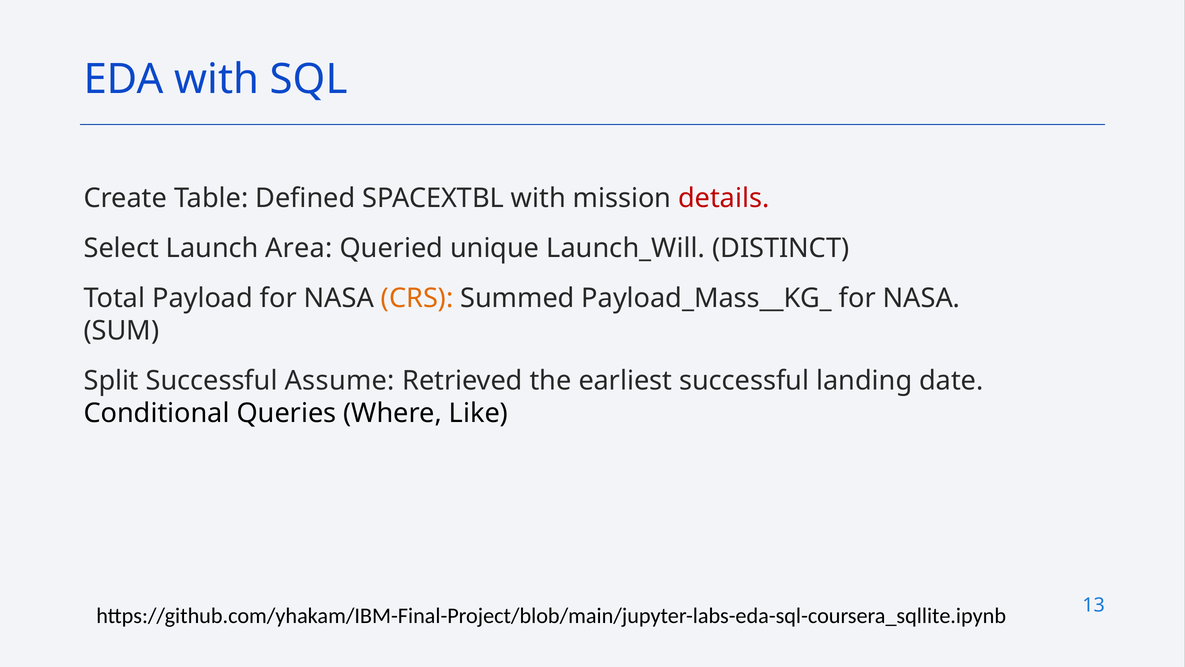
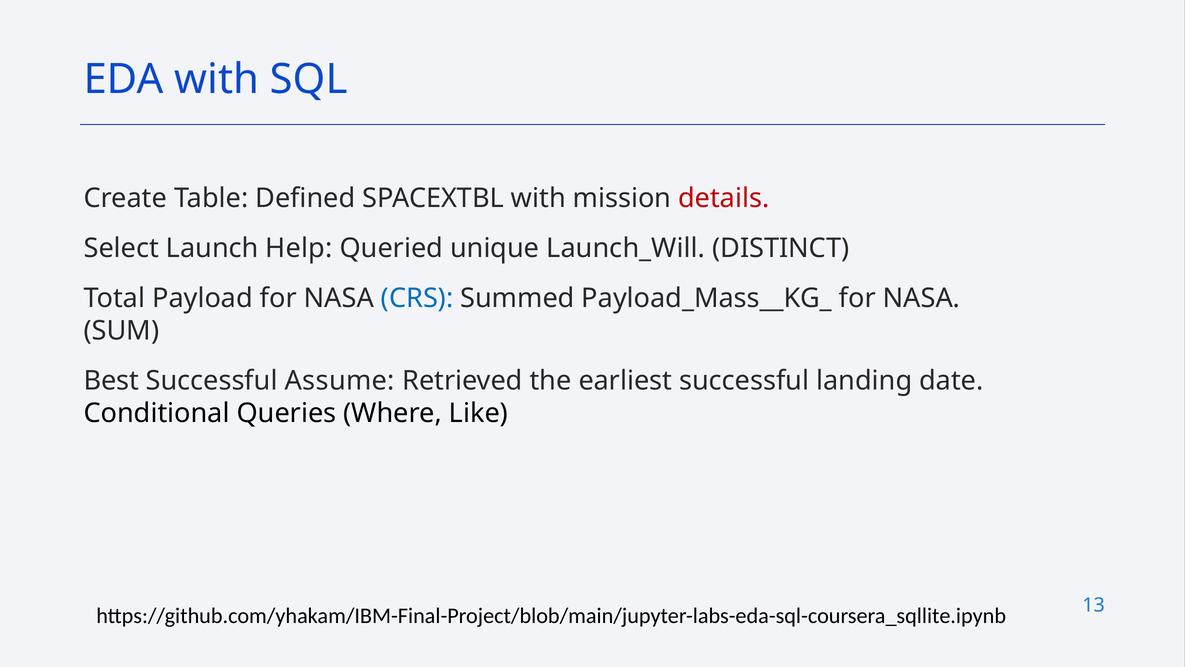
Area: Area -> Help (299, 248)
CRS colour: orange -> blue (417, 298)
Split: Split -> Best (111, 380)
